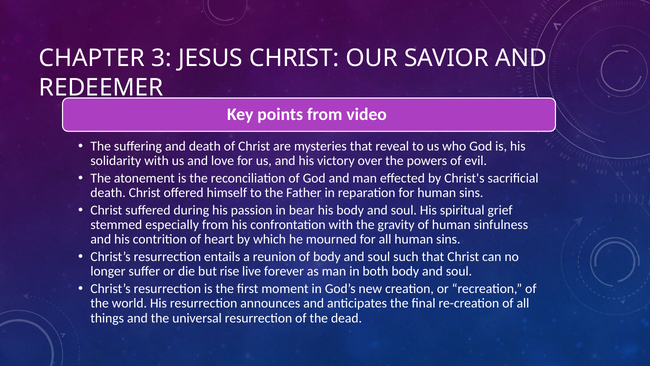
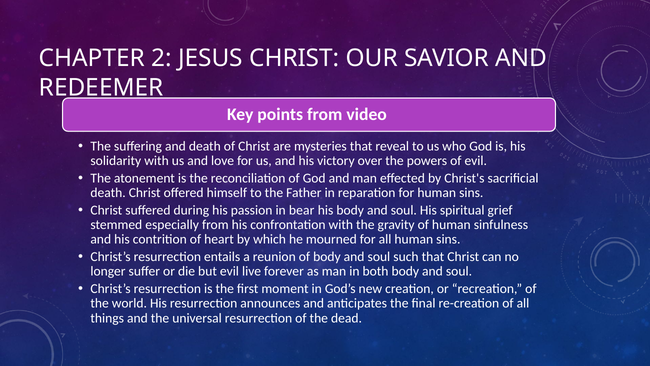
3: 3 -> 2 (162, 58)
but rise: rise -> evil (229, 271)
